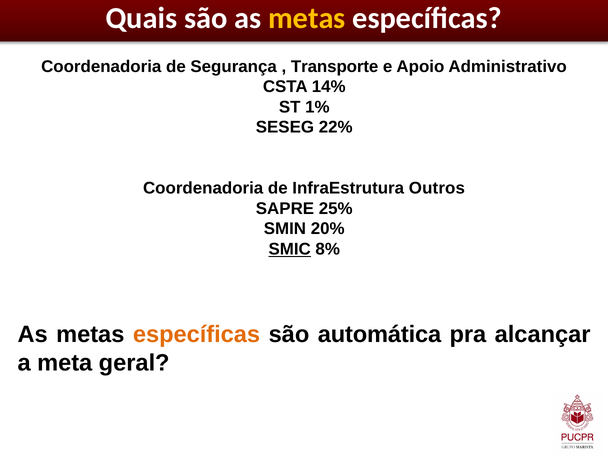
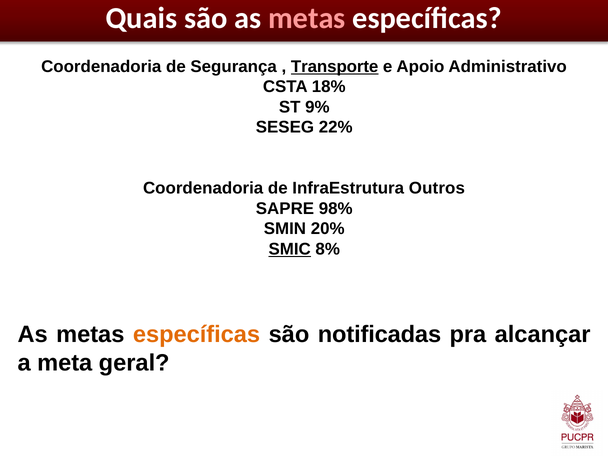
metas colour: yellow -> pink (307, 18)
Transporte underline: none -> present (335, 67)
14%: 14% -> 18% (329, 87)
1%: 1% -> 9% (317, 107)
25%: 25% -> 98% (336, 209)
automática: automática -> notificadas (379, 335)
